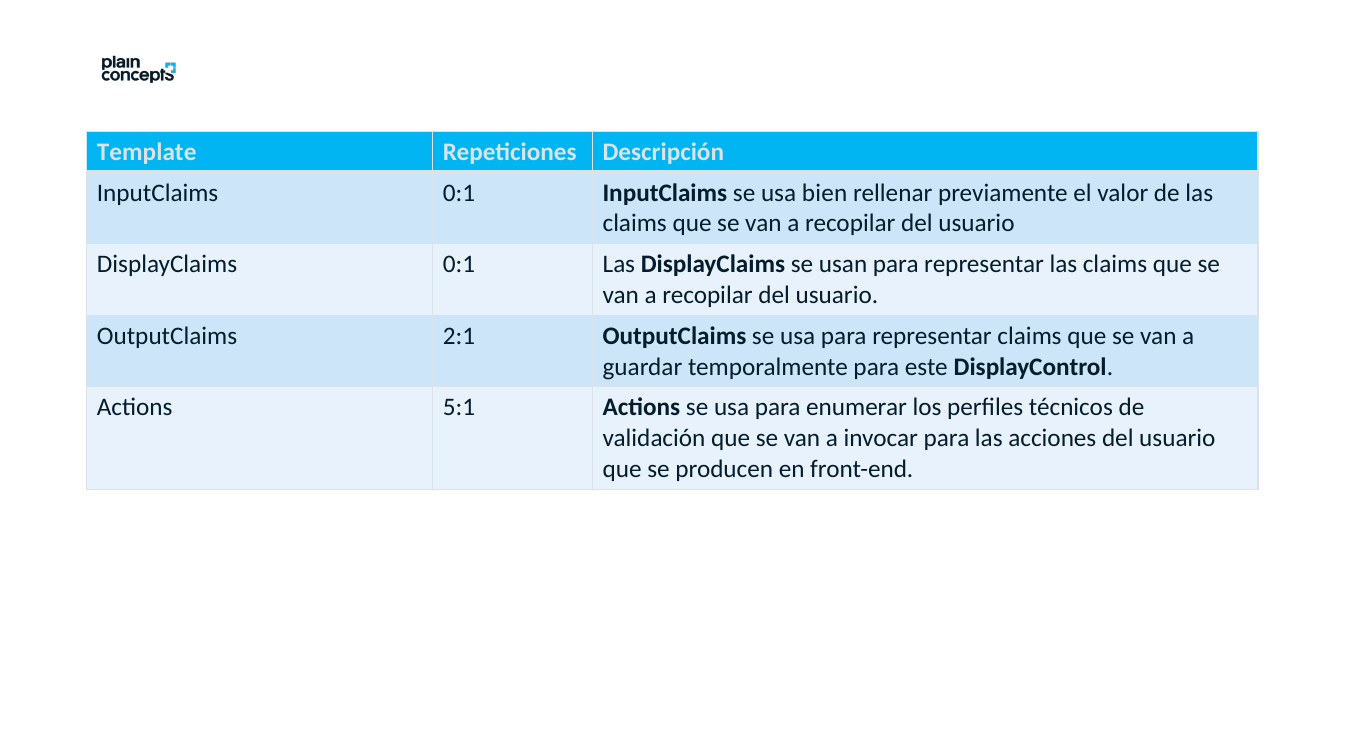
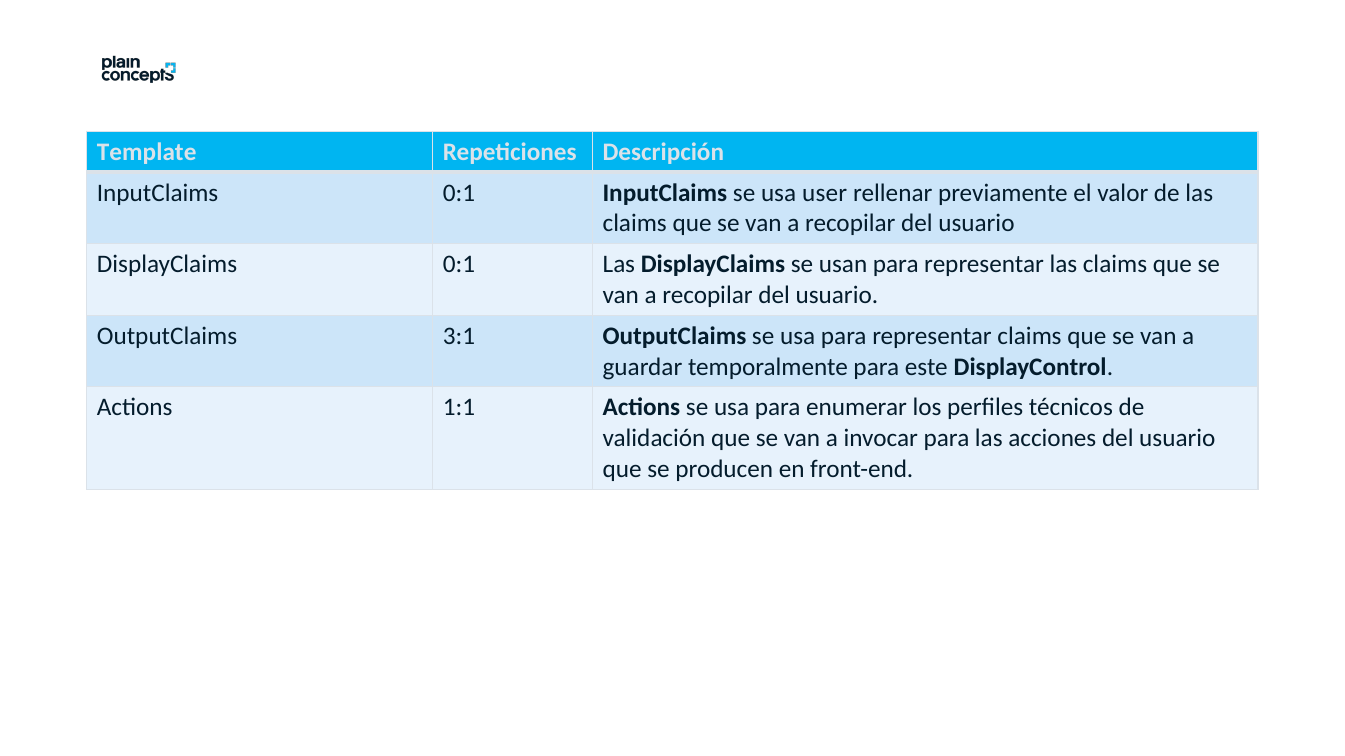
bien: bien -> user (825, 193)
2:1: 2:1 -> 3:1 (459, 336)
5:1: 5:1 -> 1:1 (459, 408)
